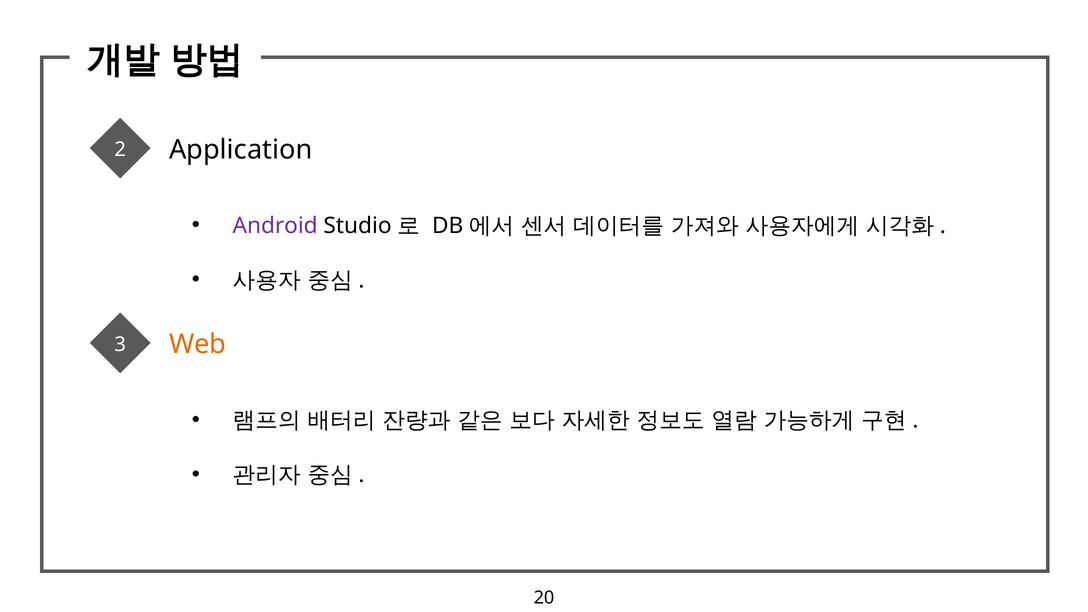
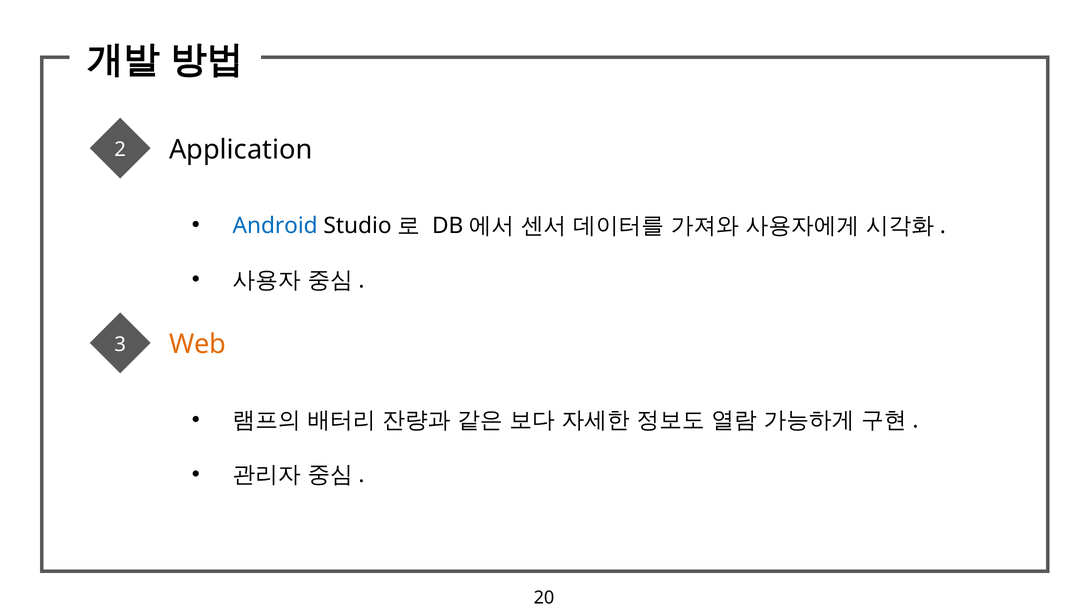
Android colour: purple -> blue (275, 226)
